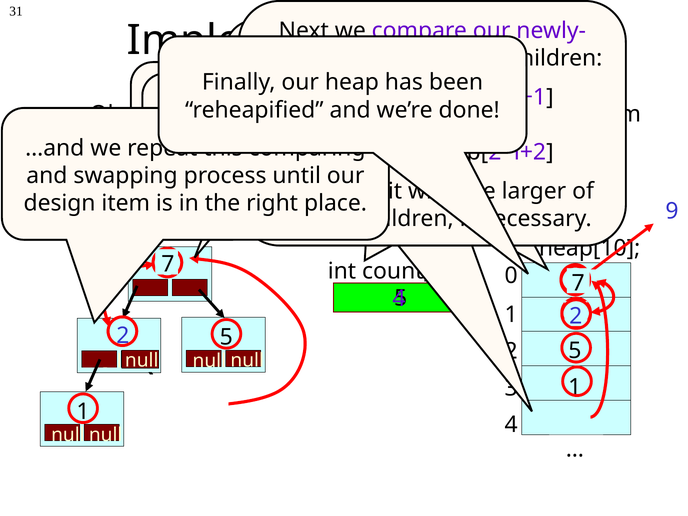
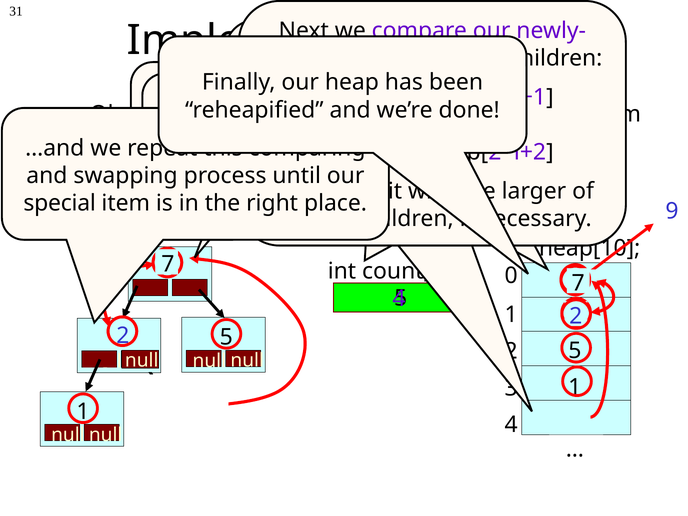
design: design -> special (60, 203)
